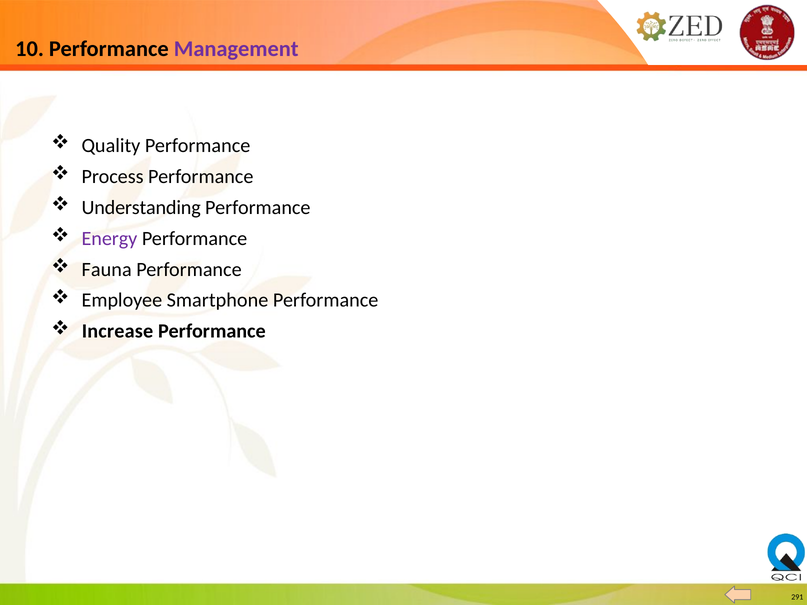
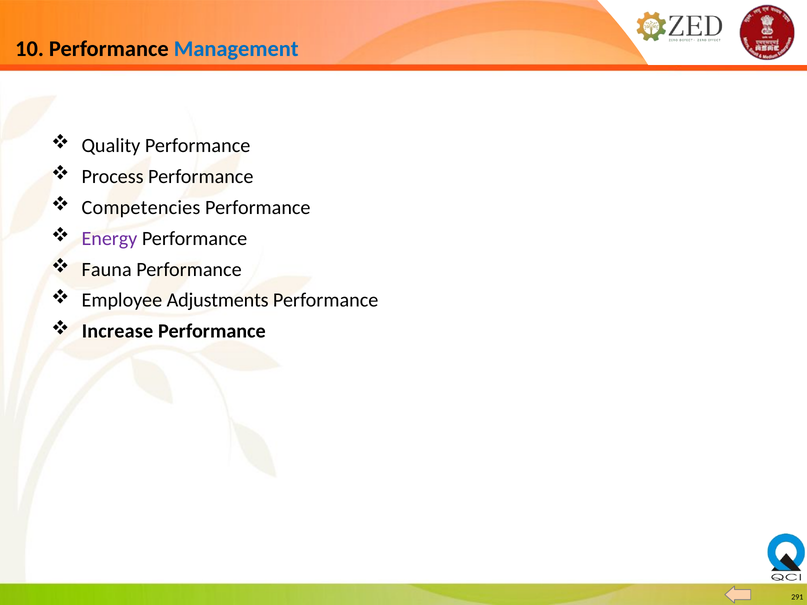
Management colour: purple -> blue (236, 49)
Understanding: Understanding -> Competencies (141, 208)
Smartphone: Smartphone -> Adjustments (218, 300)
